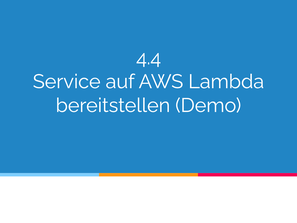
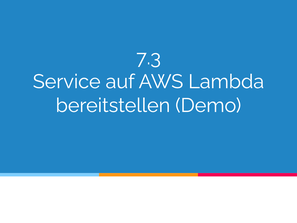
4.4: 4.4 -> 7.3 (149, 58)
